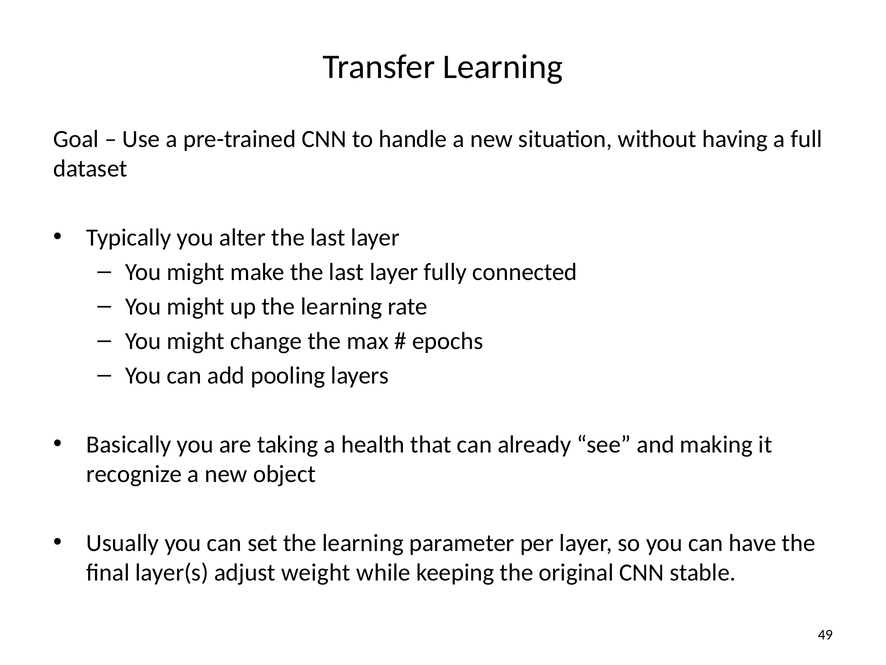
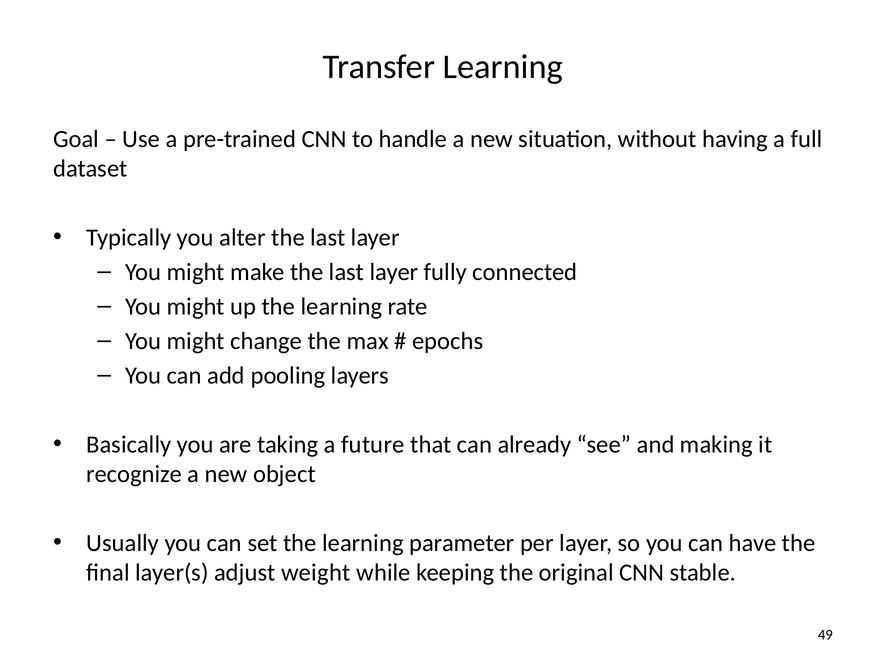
health: health -> future (373, 444)
